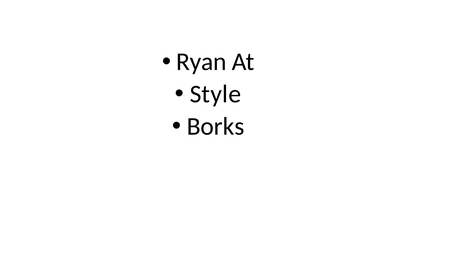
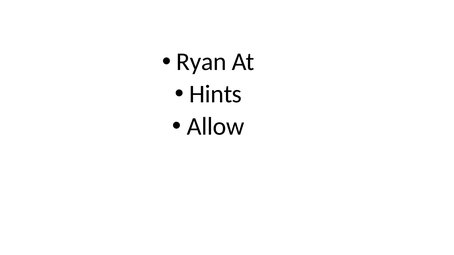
Style: Style -> Hints (216, 94)
Borks: Borks -> Allow (216, 127)
